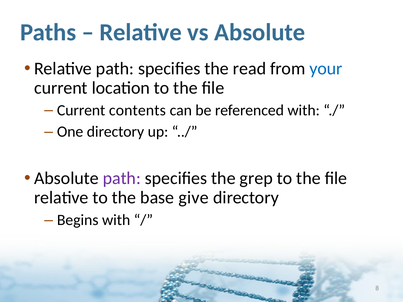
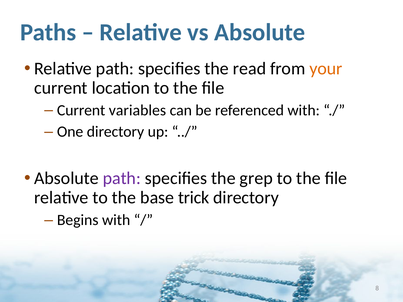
your colour: blue -> orange (326, 69)
contents: contents -> variables (137, 111)
give: give -> trick (194, 198)
